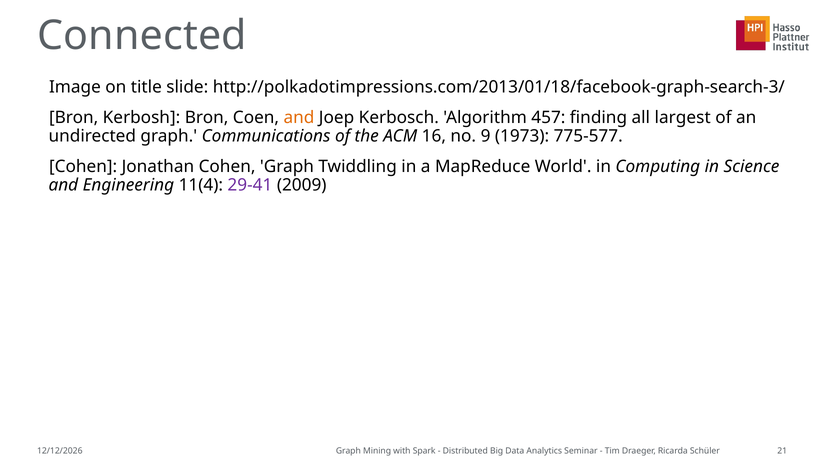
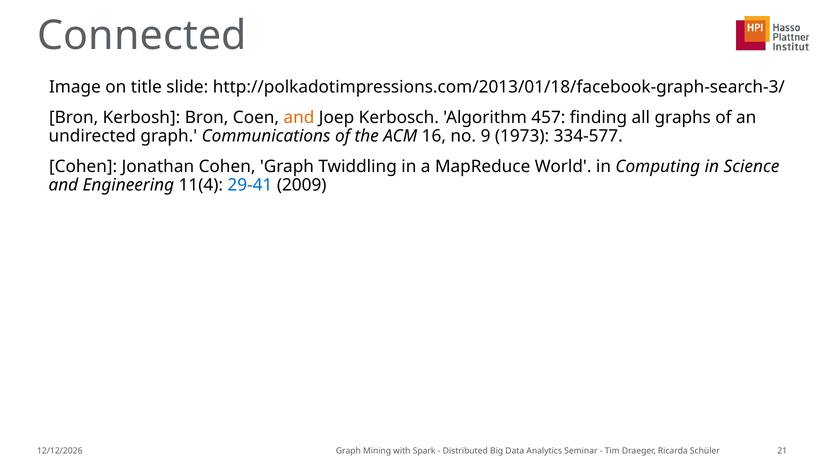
largest: largest -> graphs (683, 118)
775-577: 775-577 -> 334-577 (588, 136)
29-41 colour: purple -> blue (250, 185)
